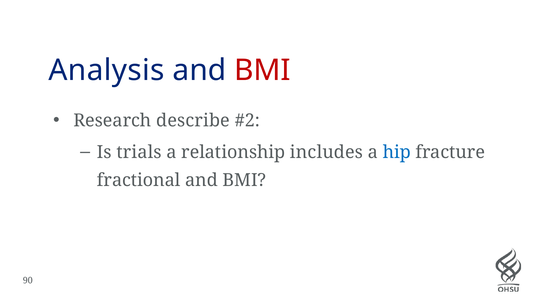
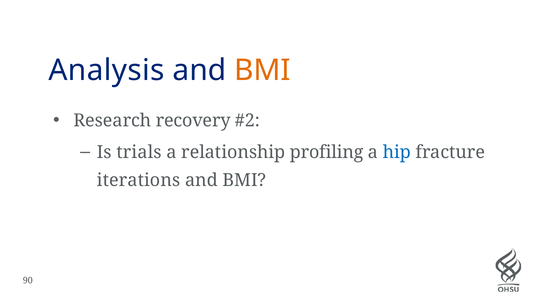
BMI colour: red -> orange (262, 70)
describe: describe -> recovery (193, 121)
includes: includes -> profiling (327, 152)
fractional: fractional -> iterations (139, 180)
